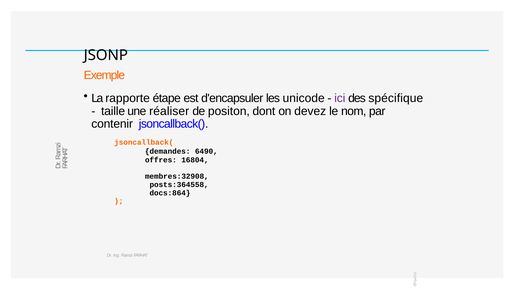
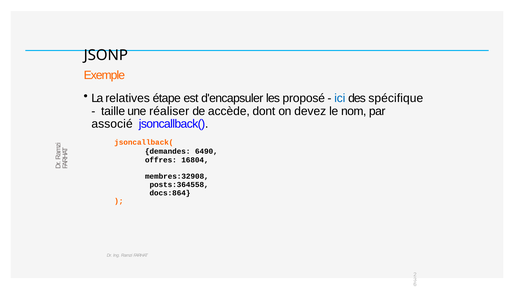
rapporte: rapporte -> relatives (128, 98)
unicode: unicode -> proposé (304, 98)
ici colour: purple -> blue (340, 98)
positon: positon -> accède (229, 111)
contenir: contenir -> associé (112, 124)
